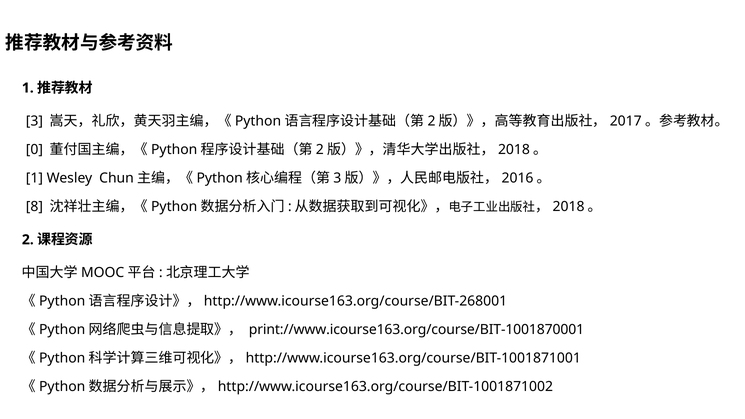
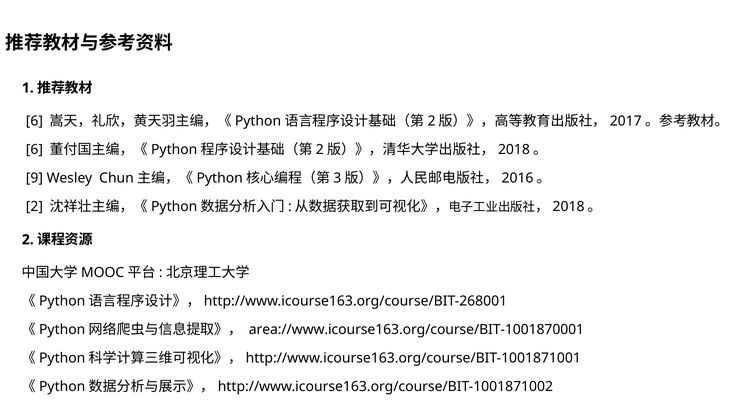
3: 3 -> 6 (34, 121)
0: 0 -> 6 (34, 150)
1: 1 -> 9 (34, 178)
8: 8 -> 2 (34, 207)
print://www.icourse163.org/course/BIT-1001870001: print://www.icourse163.org/course/BIT-1001870001 -> area://www.icourse163.org/course/BIT-1001870001 (416, 330)
